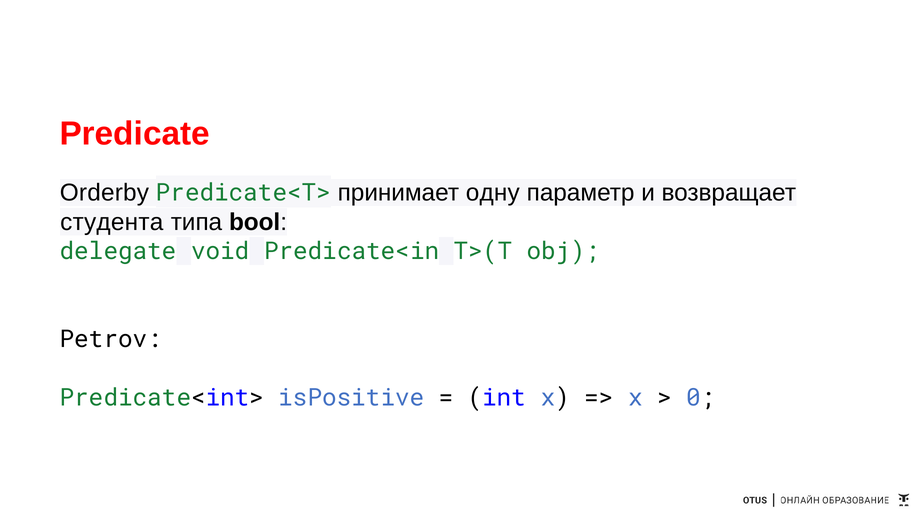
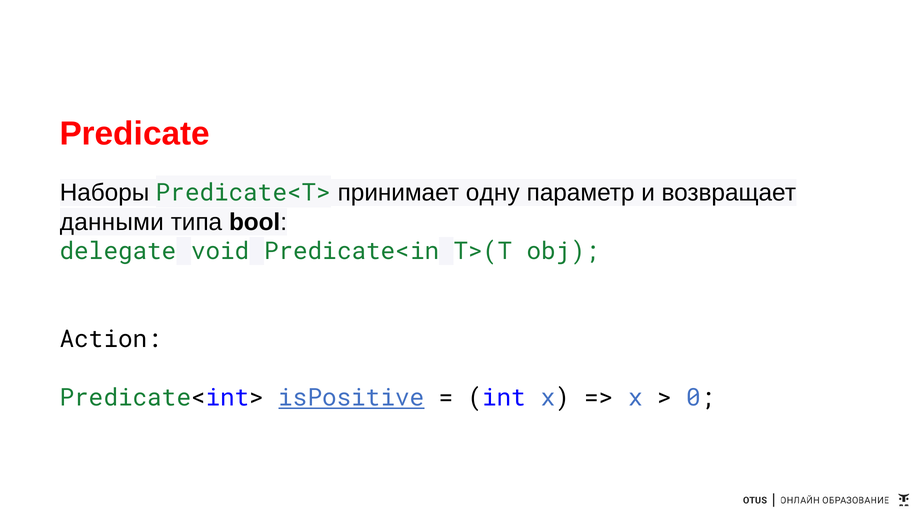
Orderby: Orderby -> Наборы (105, 193)
студента: студента -> данными (112, 222)
Petrov: Petrov -> Action (111, 339)
isPositive underline: none -> present (351, 397)
